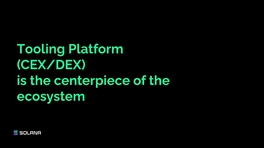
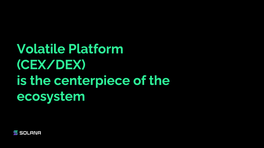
Tooling: Tooling -> Volatile (41, 49)
